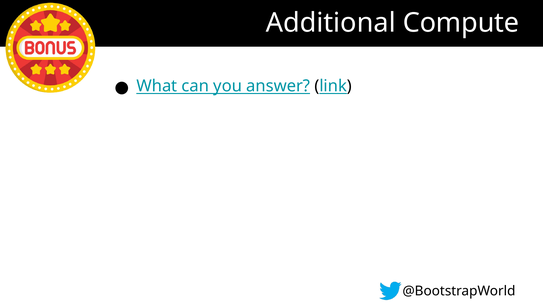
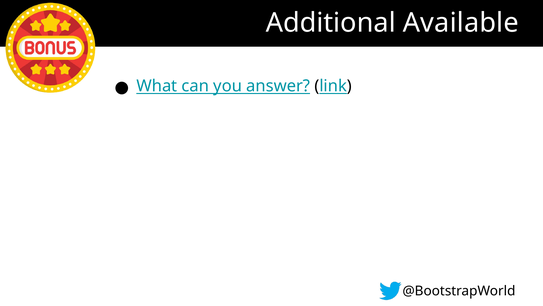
Compute: Compute -> Available (461, 23)
